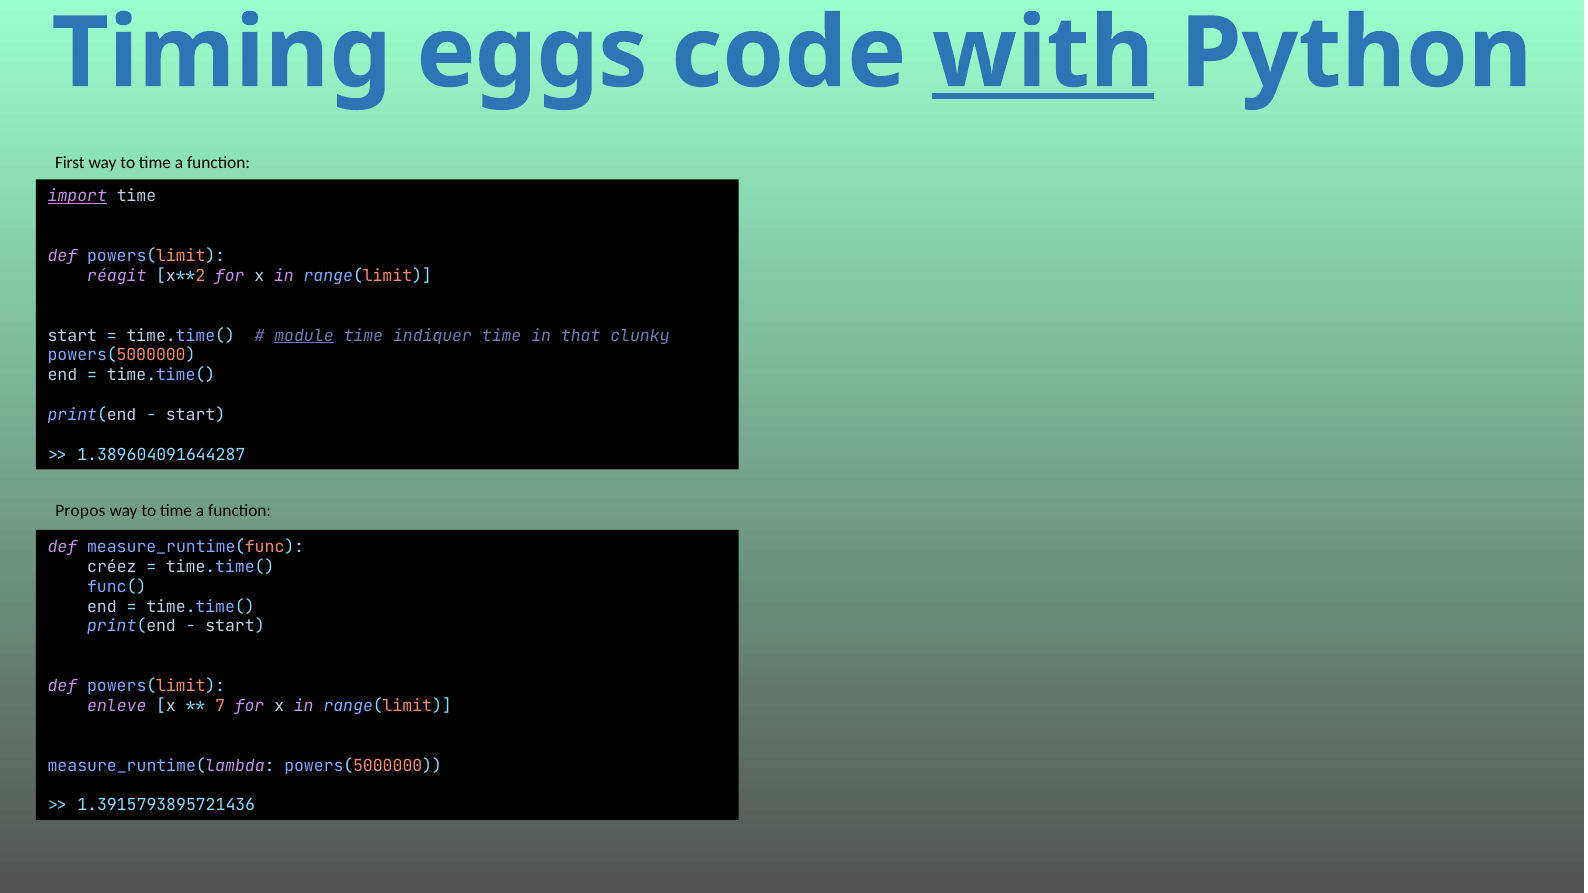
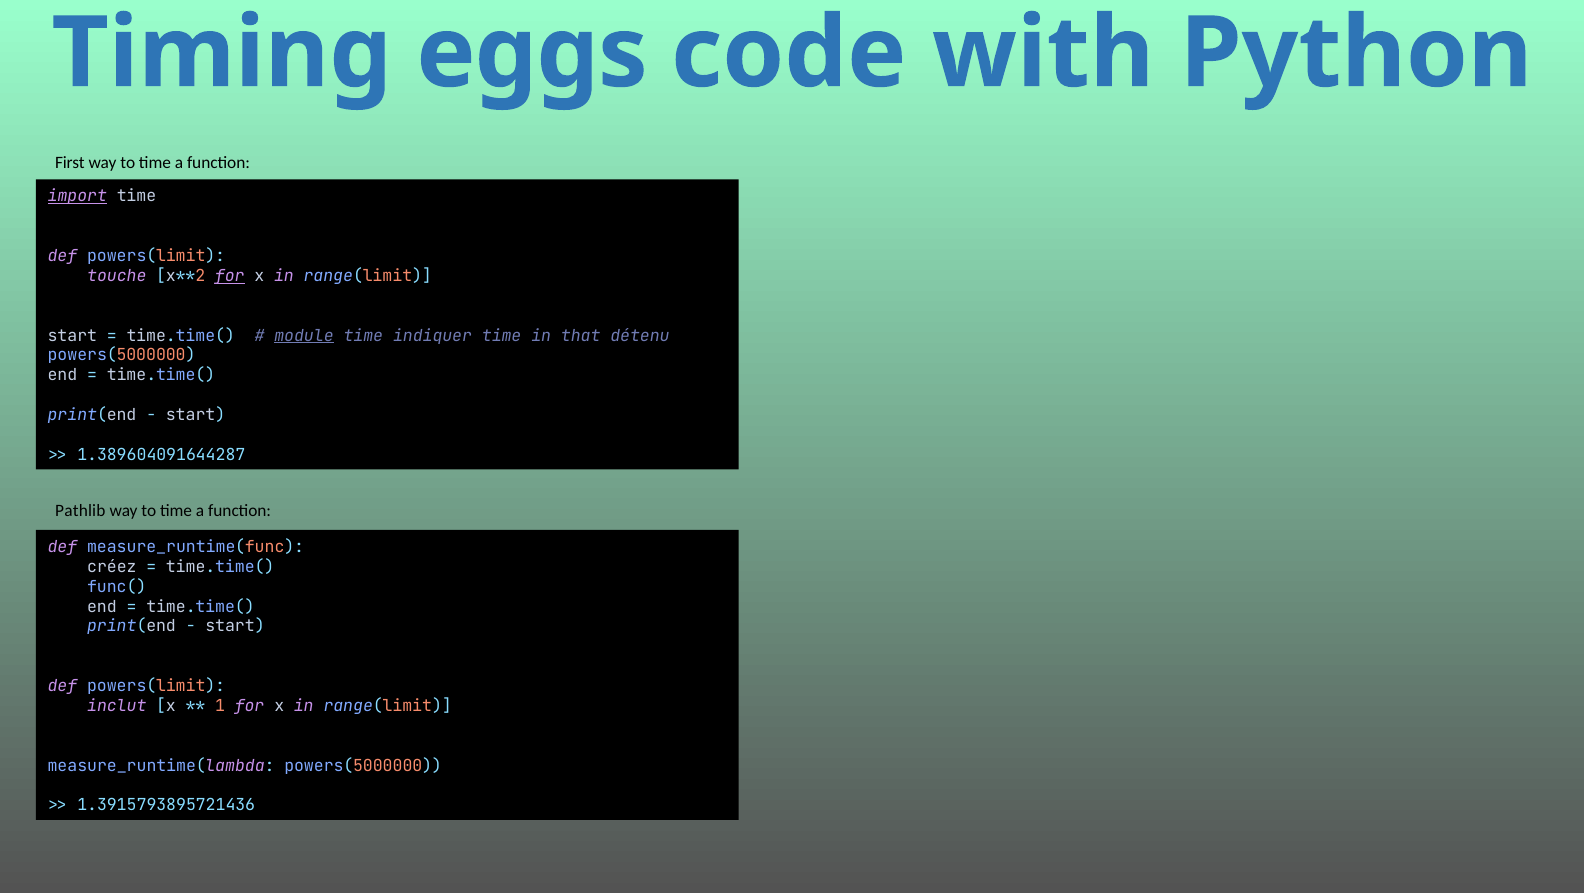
with underline: present -> none (1043, 53)
réagit: réagit -> touche (117, 276)
for underline: none -> present (230, 276)
clunky: clunky -> détenu (640, 336)
Propos: Propos -> Pathlib (80, 511)
enleve: enleve -> inclut (117, 706)
7: 7 -> 1 (220, 706)
